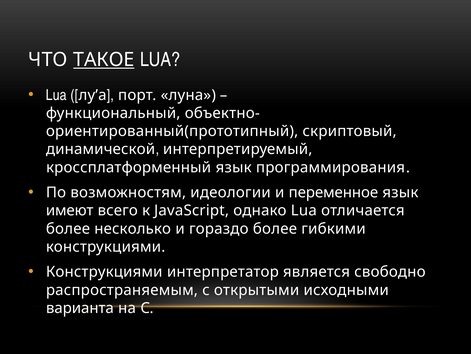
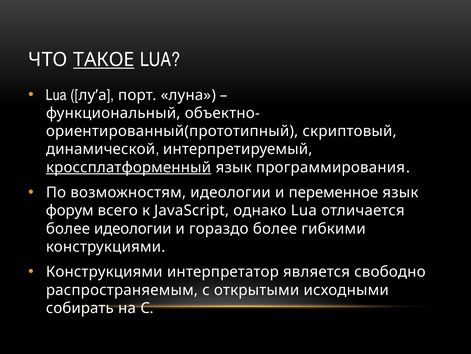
кроссплатформенный underline: none -> present (129, 167)
имеют: имеют -> форум (70, 210)
более несколько: несколько -> идеологии (133, 228)
варианта: варианта -> собирать (80, 307)
